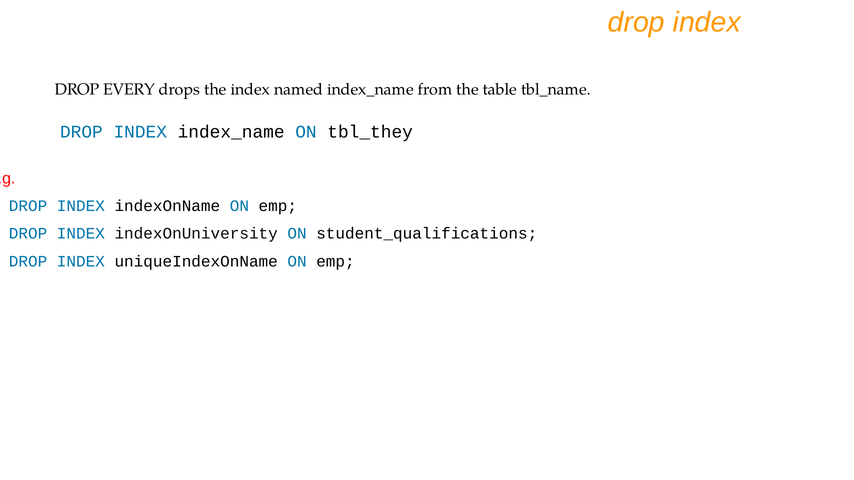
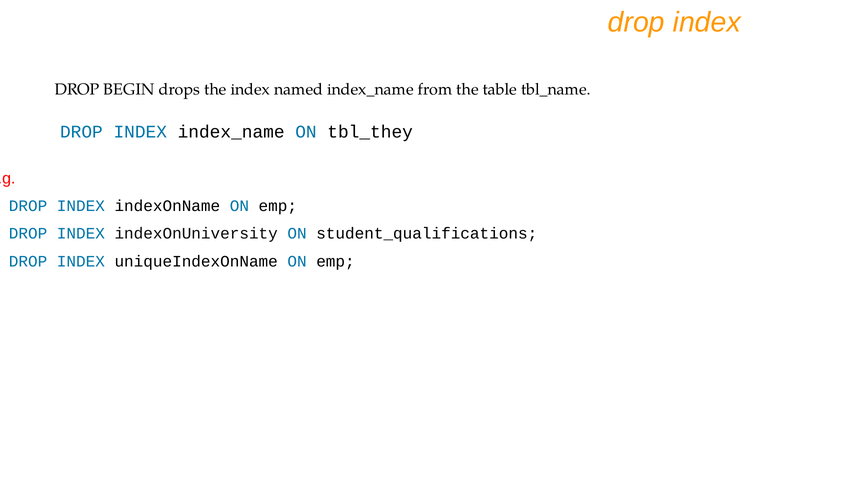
EVERY: EVERY -> BEGIN (129, 90)
